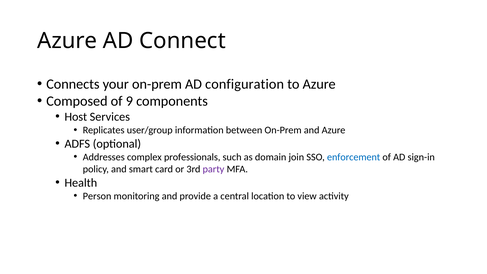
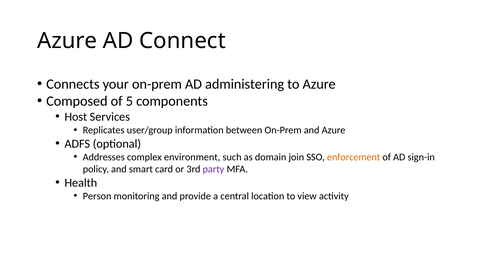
configuration: configuration -> administering (245, 84)
9: 9 -> 5 (129, 101)
professionals: professionals -> environment (192, 157)
enforcement colour: blue -> orange (354, 157)
